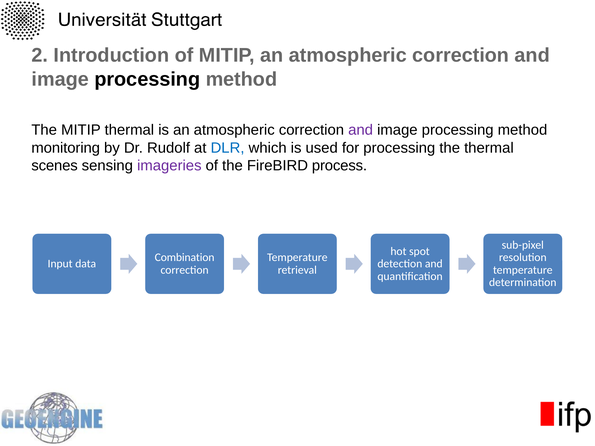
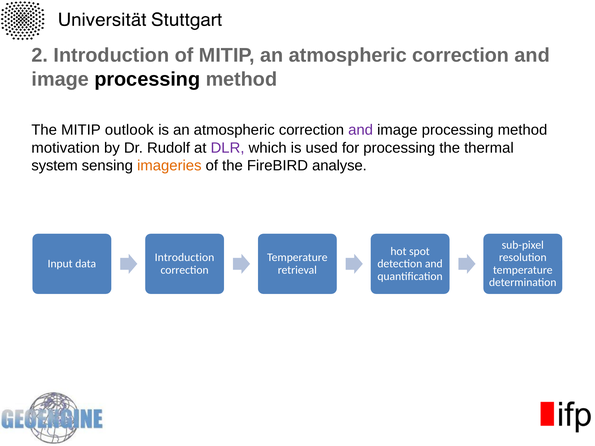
MITIP thermal: thermal -> outlook (129, 130)
monitoring: monitoring -> motivation (66, 148)
DLR colour: blue -> purple (228, 148)
scenes: scenes -> system (55, 166)
imageries colour: purple -> orange (169, 166)
process: process -> analyse (339, 166)
Combination: Combination -> Introduction (184, 258)
